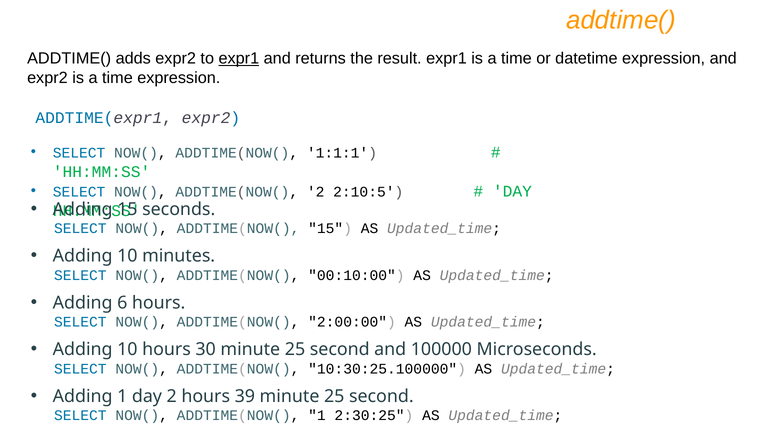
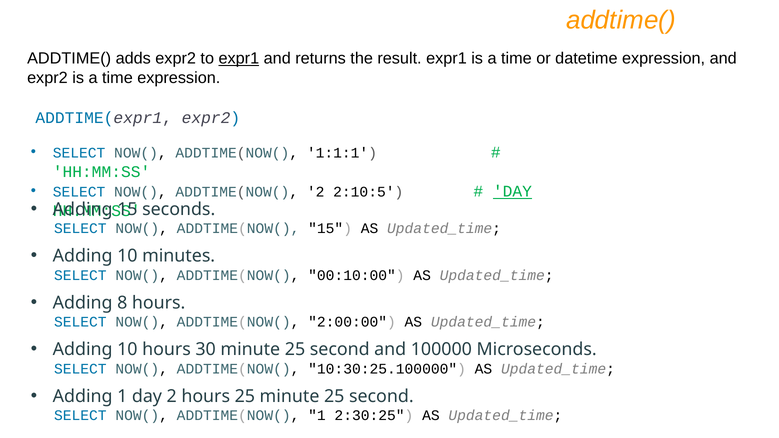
DAY underline: none -> present (512, 192)
6: 6 -> 8 (122, 303)
hours 39: 39 -> 25 (245, 396)
